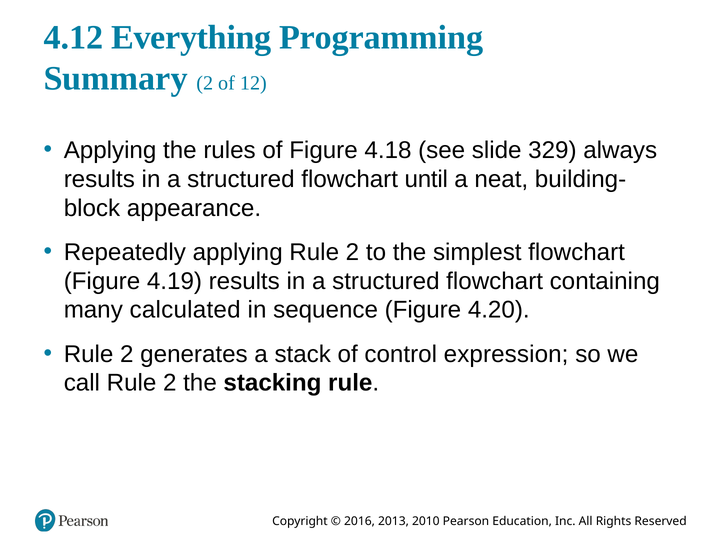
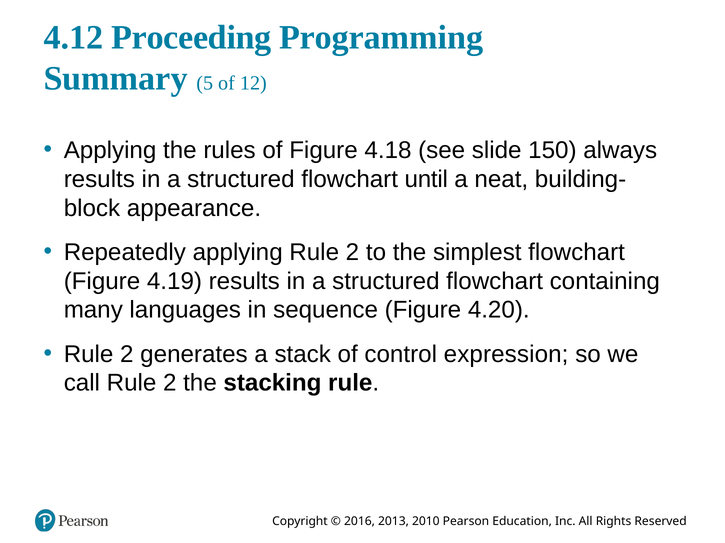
Everything: Everything -> Proceeding (191, 38)
Summary 2: 2 -> 5 (205, 83)
329: 329 -> 150 (552, 150)
calculated: calculated -> languages (185, 310)
